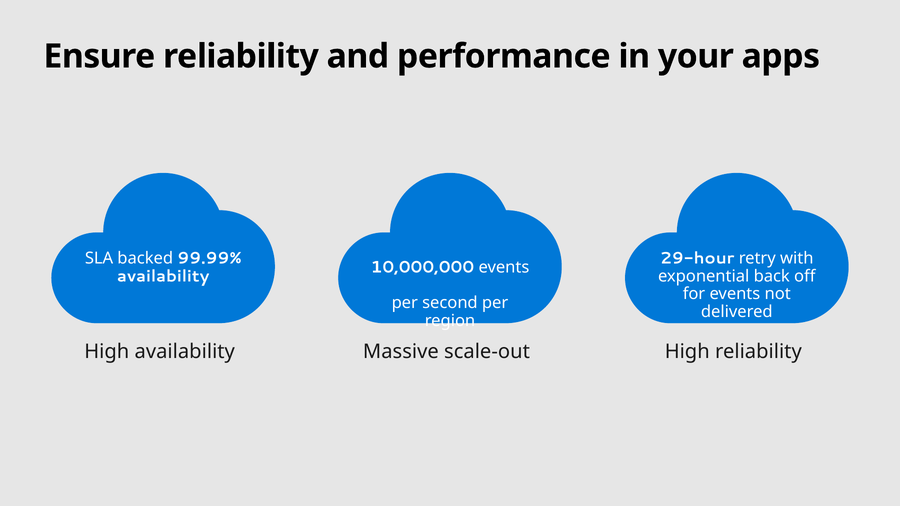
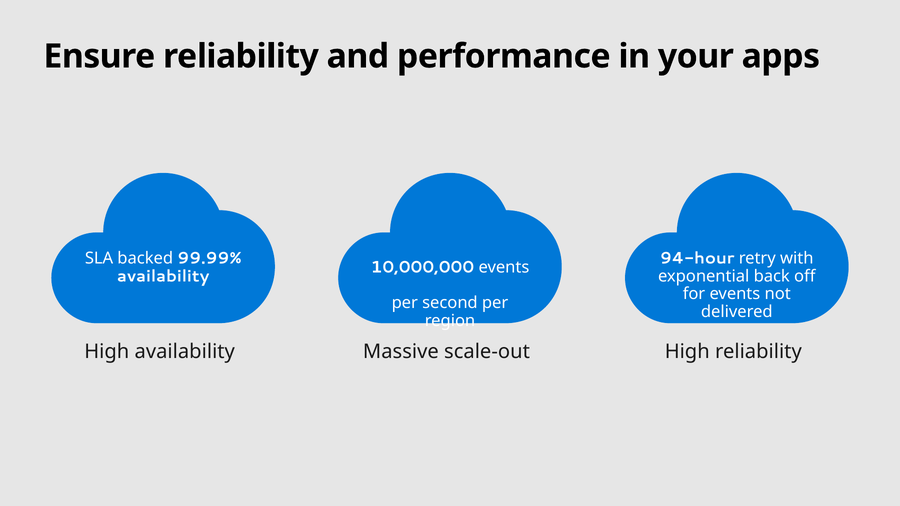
29-hour: 29-hour -> 94-hour (697, 258)
